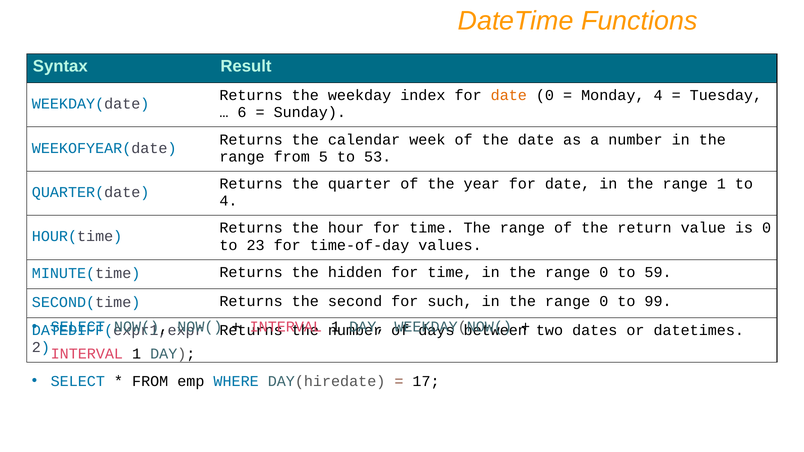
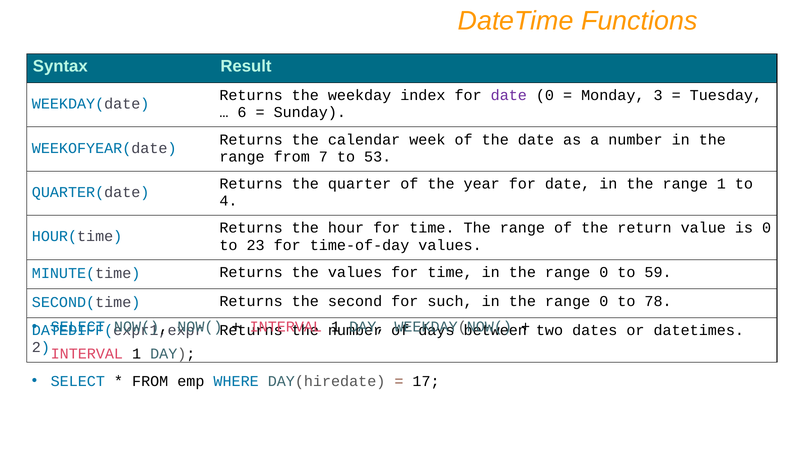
date colour: orange -> purple (509, 95)
Monday 4: 4 -> 3 (658, 95)
5: 5 -> 7 (323, 157)
the hidden: hidden -> values (355, 272)
99: 99 -> 78 (658, 301)
